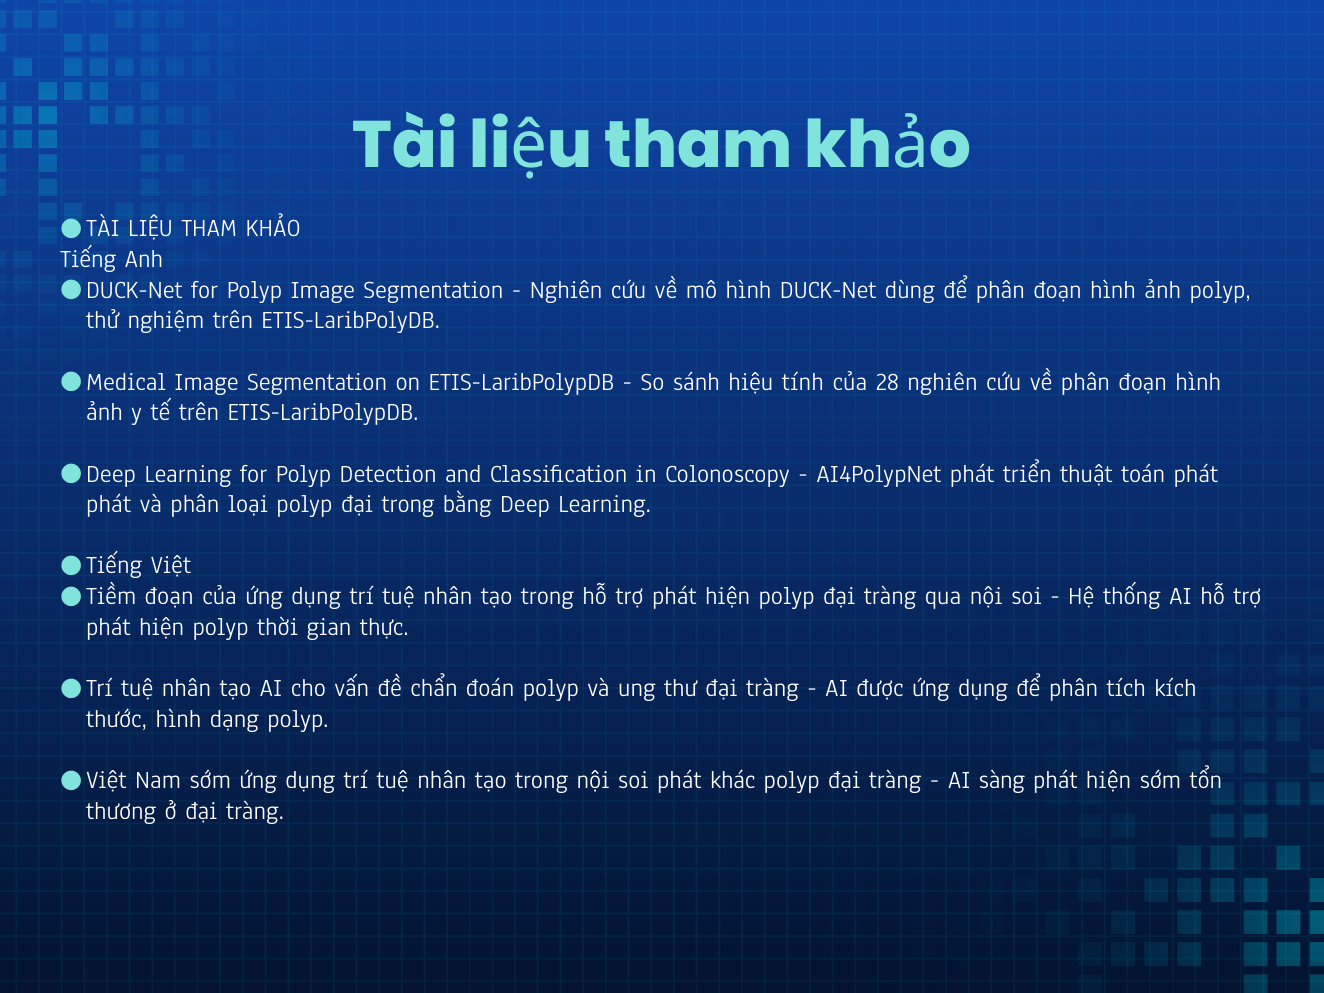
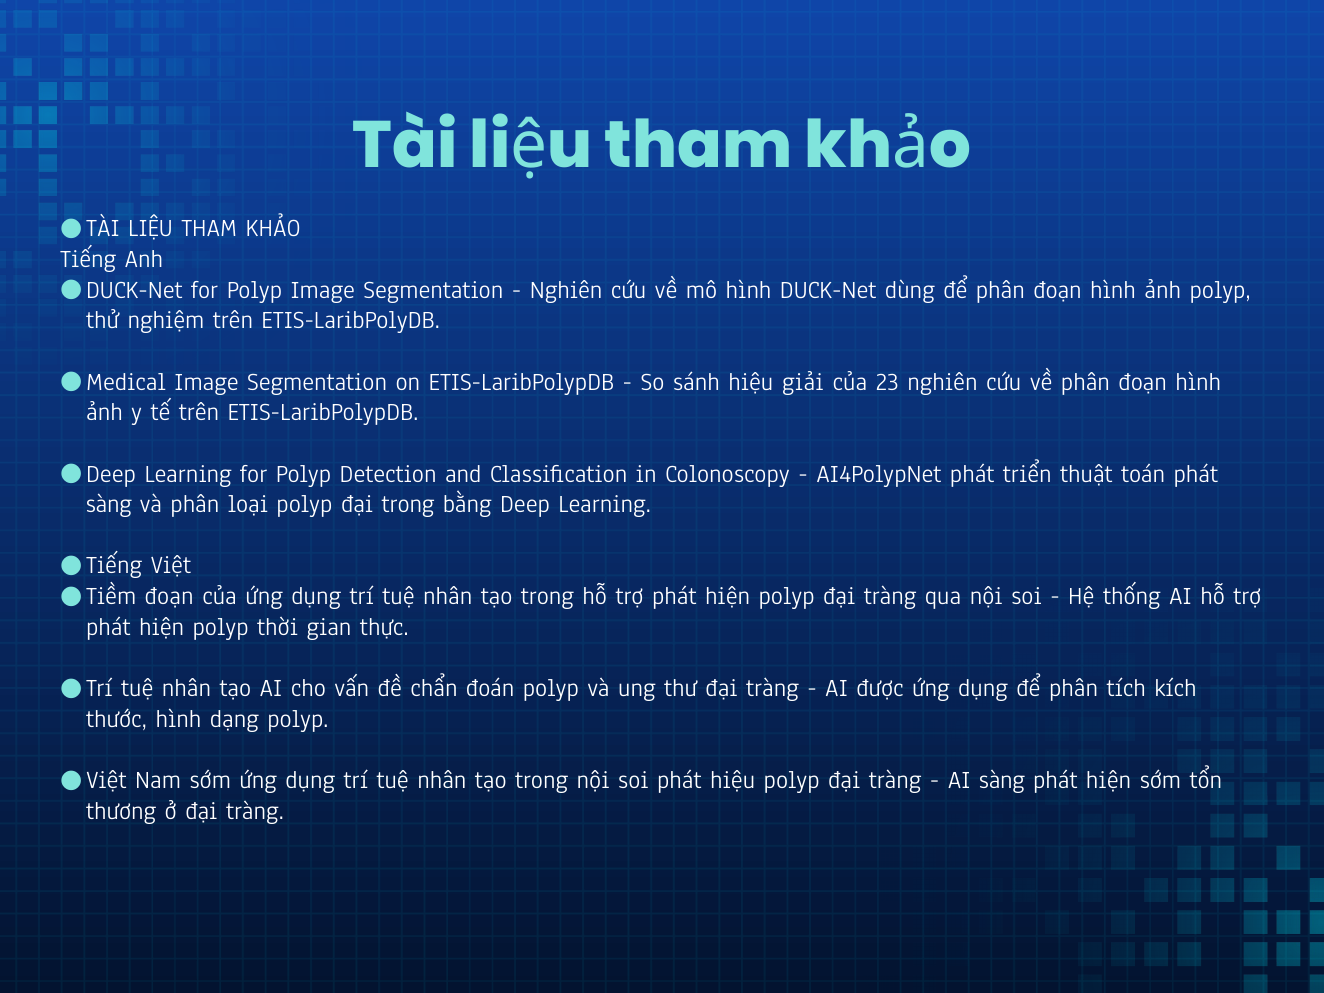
tính: tính -> giải (803, 382)
28: 28 -> 23 (887, 382)
phát: phát -> sàng (109, 504)
phát khác: khác -> hiệu (733, 780)
